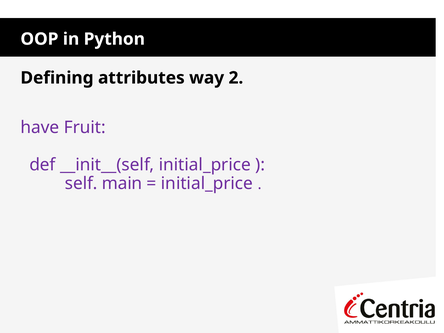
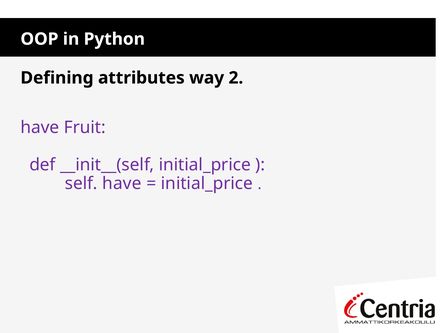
self main: main -> have (122, 183)
